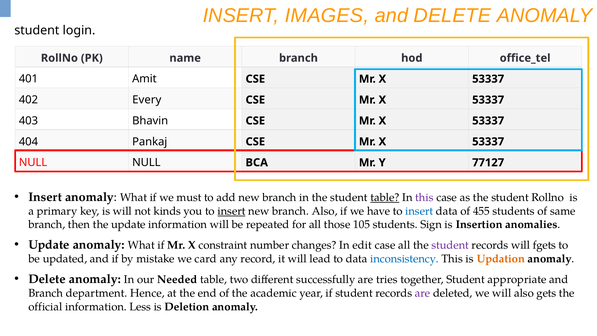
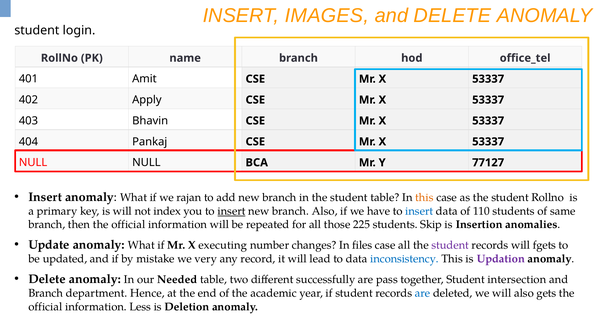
Every: Every -> Apply (147, 100)
must: must -> rajan (189, 197)
table underline: present -> none (385, 197)
this colour: purple -> orange (424, 197)
kinds: kinds -> index (167, 211)
455: 455 -> 110 (481, 211)
then the update: update -> official (128, 224)
105: 105 -> 225 (362, 224)
Sign: Sign -> Skip (431, 224)
constraint: constraint -> executing (223, 245)
edit: edit -> files (362, 245)
card: card -> very (206, 259)
Updation colour: orange -> purple (501, 259)
tries: tries -> pass (387, 279)
appropriate: appropriate -> intersection (517, 279)
are colour: purple -> blue (423, 293)
